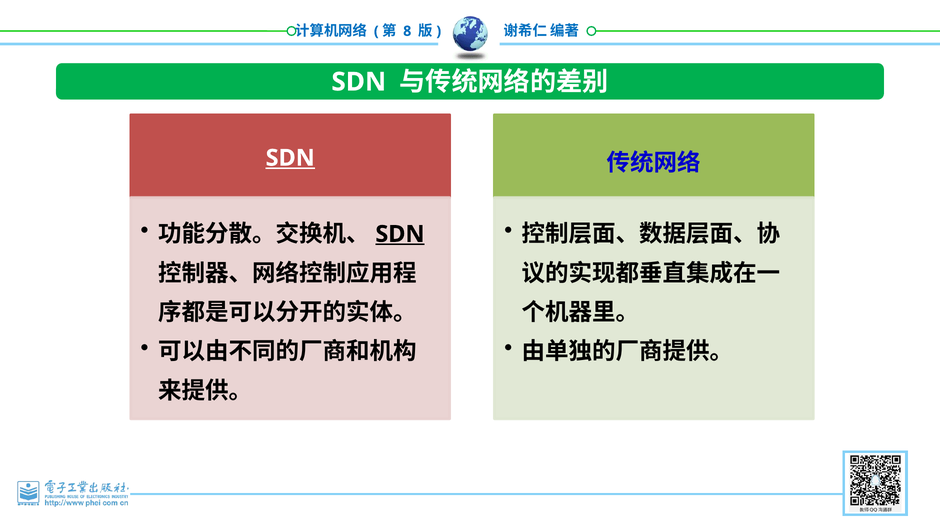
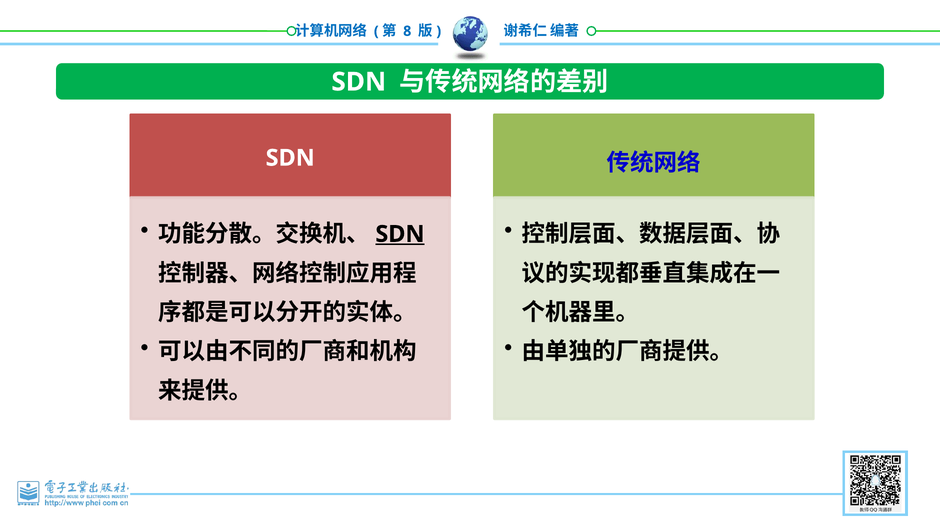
SDN underline: present -> none (290, 158)
